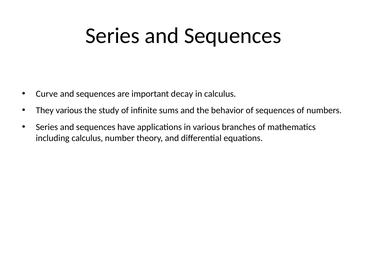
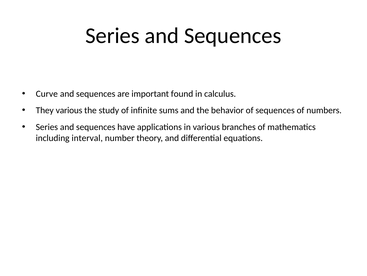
decay: decay -> found (182, 94)
including calculus: calculus -> interval (87, 138)
